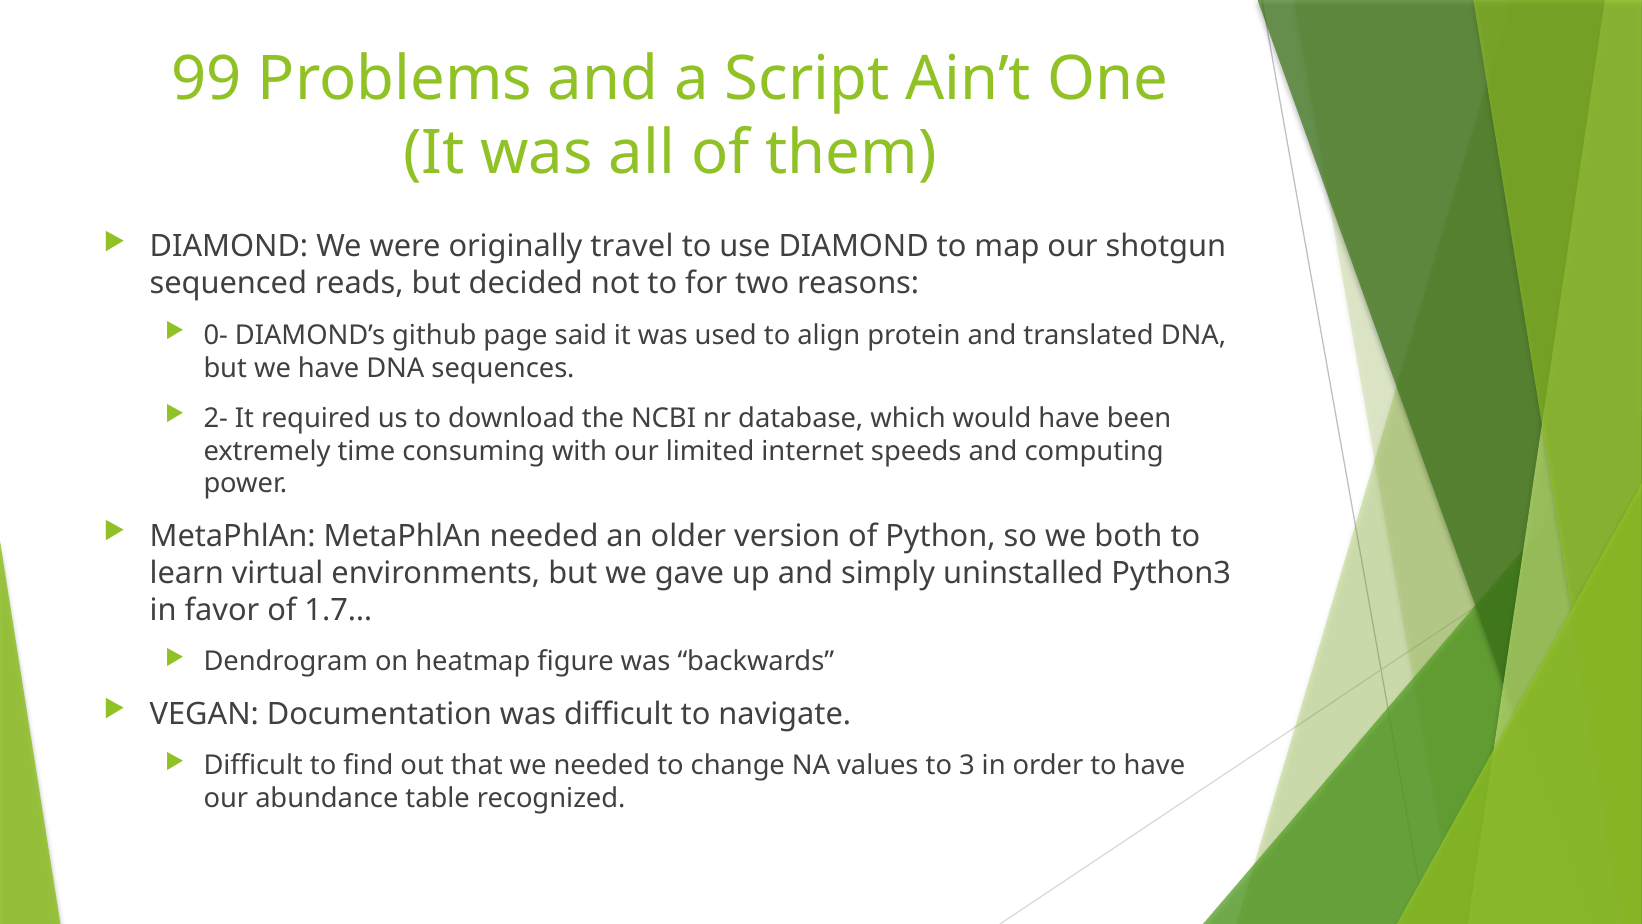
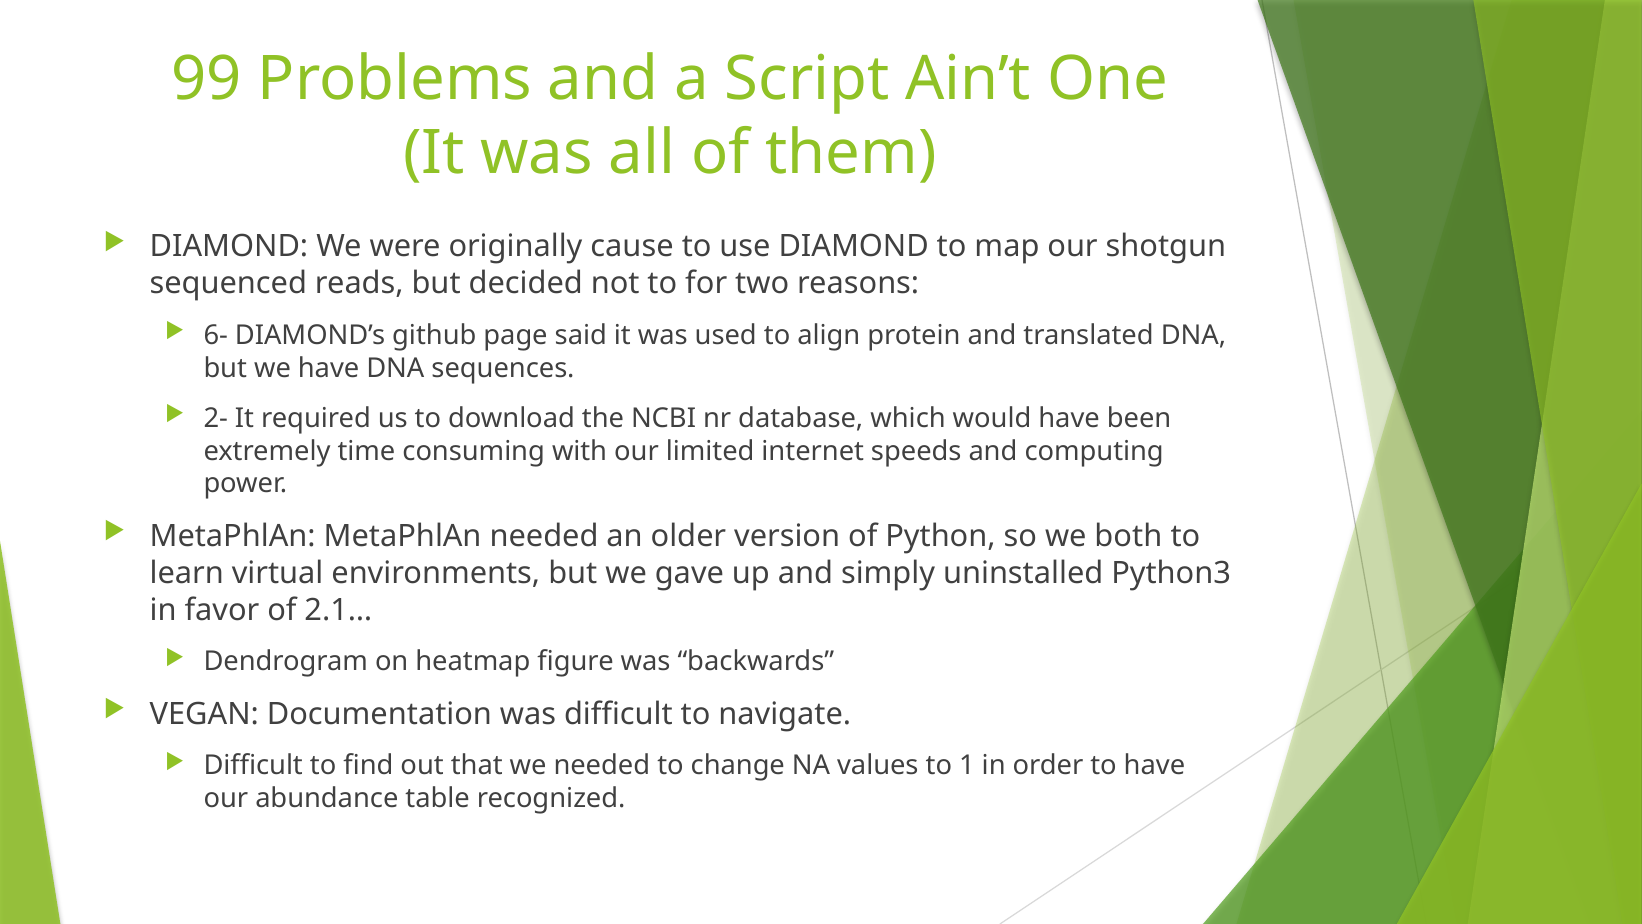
travel: travel -> cause (632, 247)
0-: 0- -> 6- (216, 335)
1.7…: 1.7… -> 2.1… (338, 610)
3: 3 -> 1 (967, 766)
